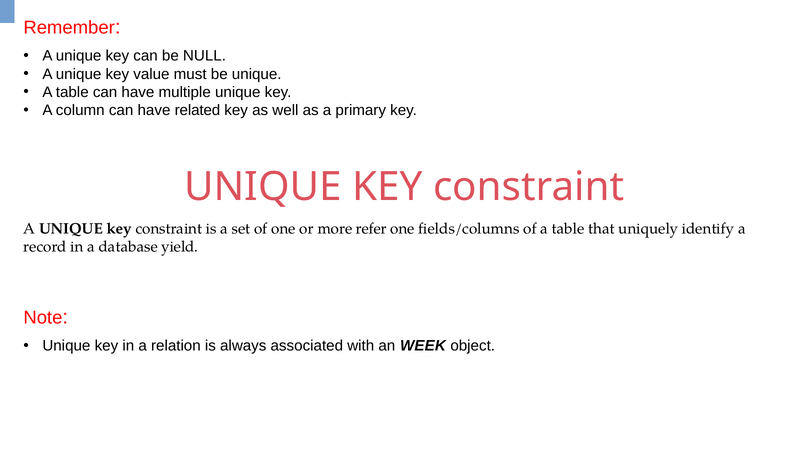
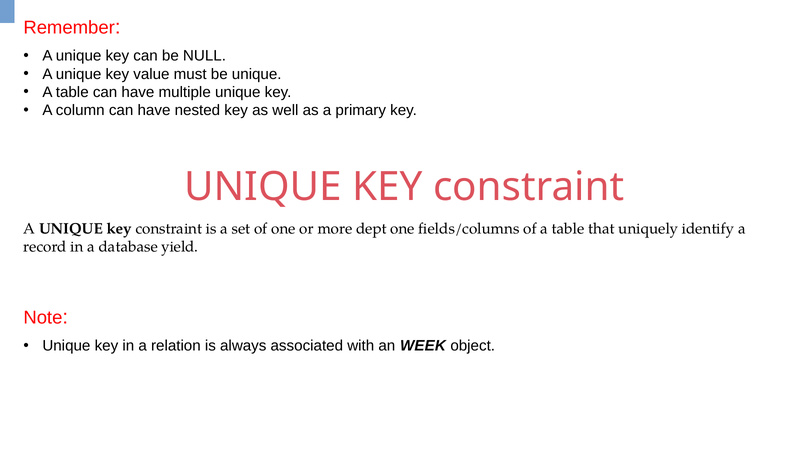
related: related -> nested (197, 110)
refer: refer -> dept (371, 229)
